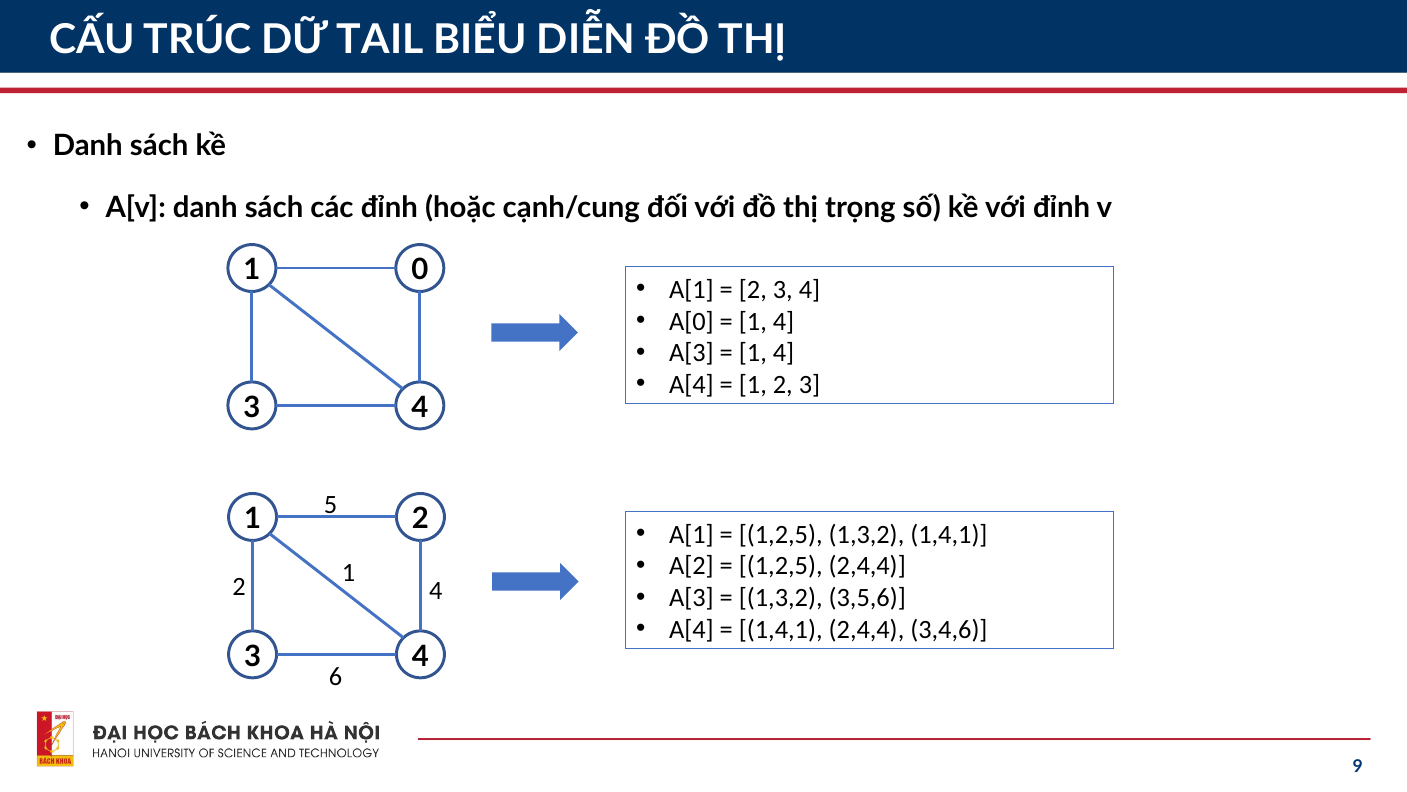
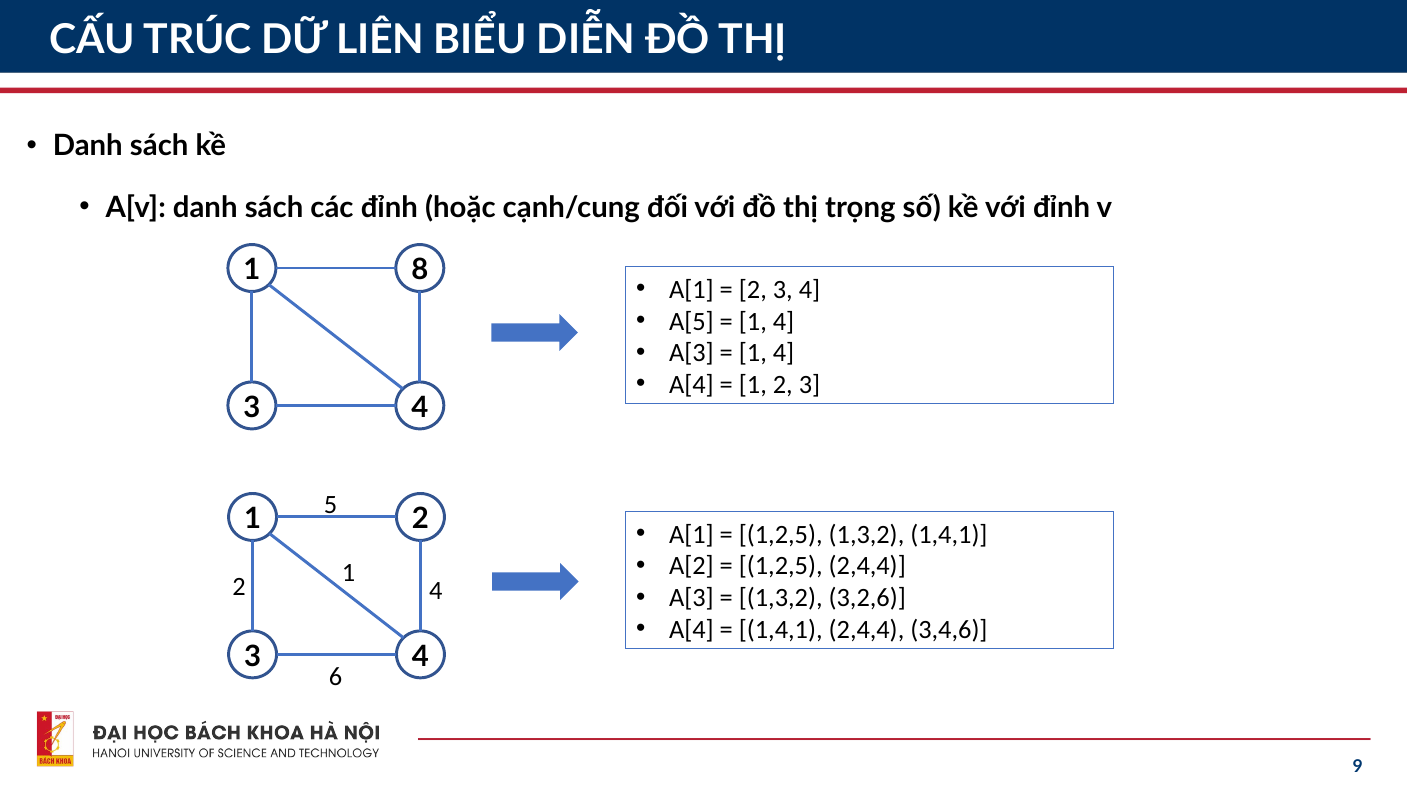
TAIL: TAIL -> LIÊN (380, 40)
0: 0 -> 8 (420, 270)
A[0: A[0 -> A[5 (691, 321)
3,5,6: 3,5,6 -> 3,2,6 (867, 597)
